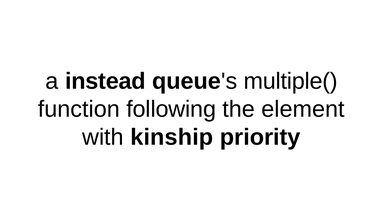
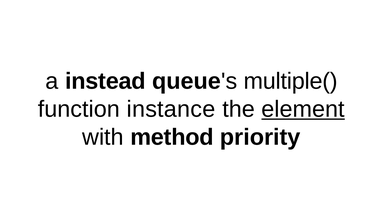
following: following -> instance (171, 109)
element underline: none -> present (303, 109)
kinship: kinship -> method (172, 137)
